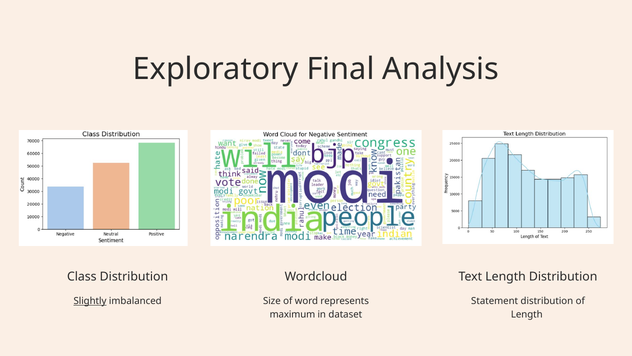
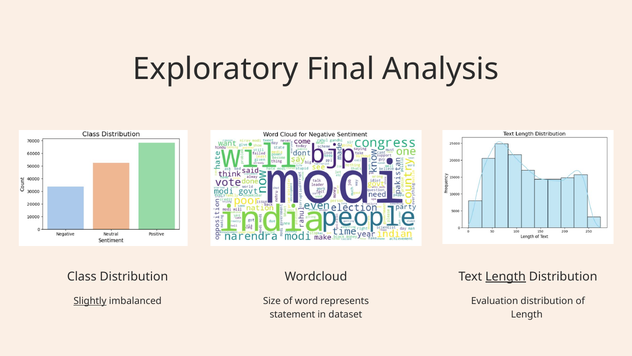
Length underline: none -> present (506, 276)
Statement: Statement -> Evaluation (495, 301)
maximum: maximum -> statement (292, 314)
